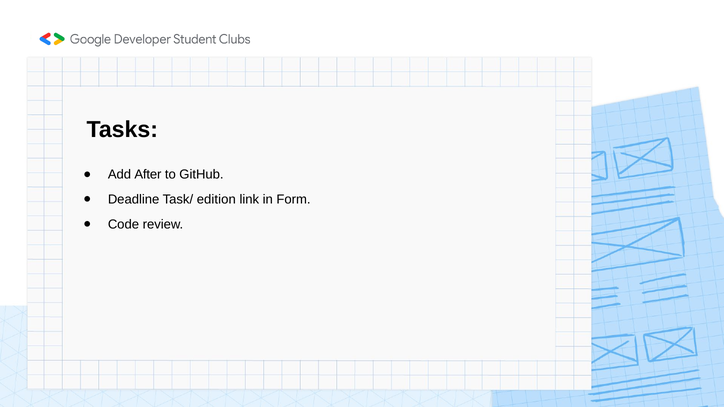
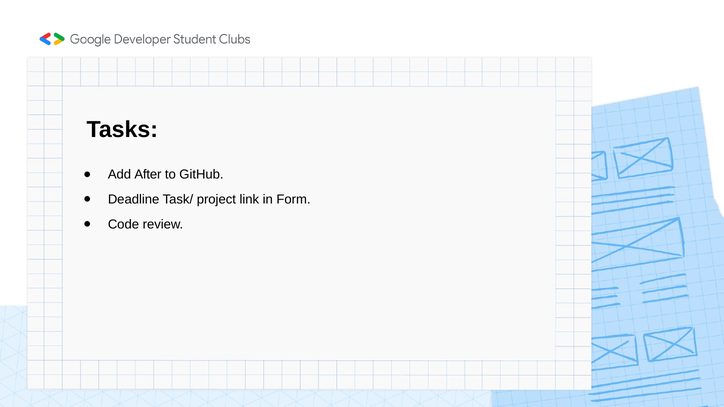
edition: edition -> project (216, 200)
